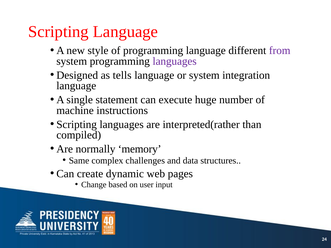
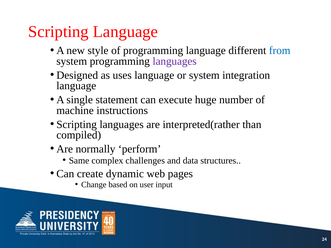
from colour: purple -> blue (280, 51)
tells: tells -> uses (122, 75)
memory: memory -> perform (140, 149)
